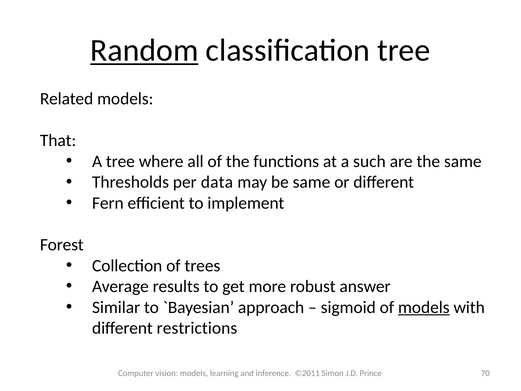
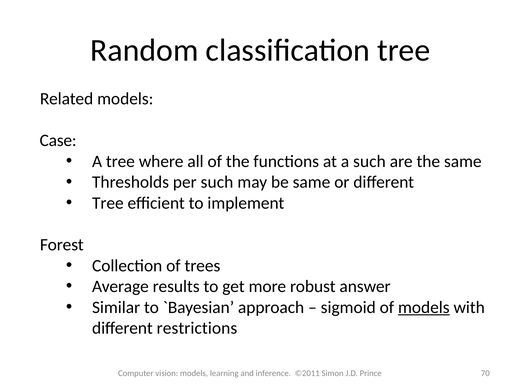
Random underline: present -> none (144, 50)
That: That -> Case (58, 140)
per data: data -> such (217, 182)
Fern: Fern -> Tree (108, 203)
